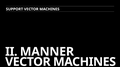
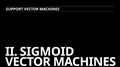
MANNER: MANNER -> SIGMOID (47, 52)
